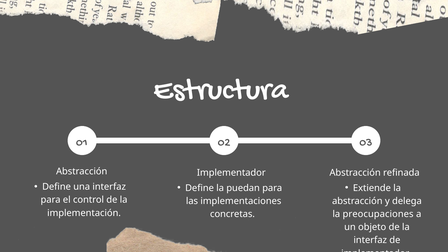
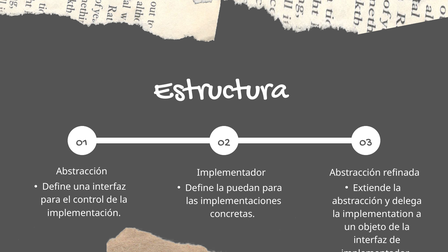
preocupaciones: preocupaciones -> implementation (378, 214)
